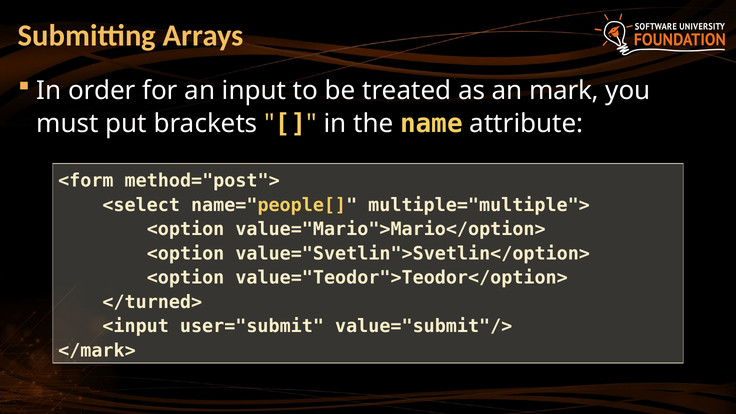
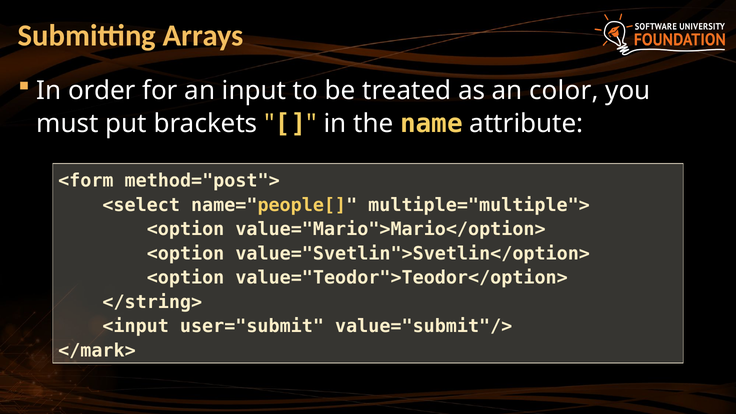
mark: mark -> color (564, 91)
</turned>: </turned> -> </string> (152, 302)
